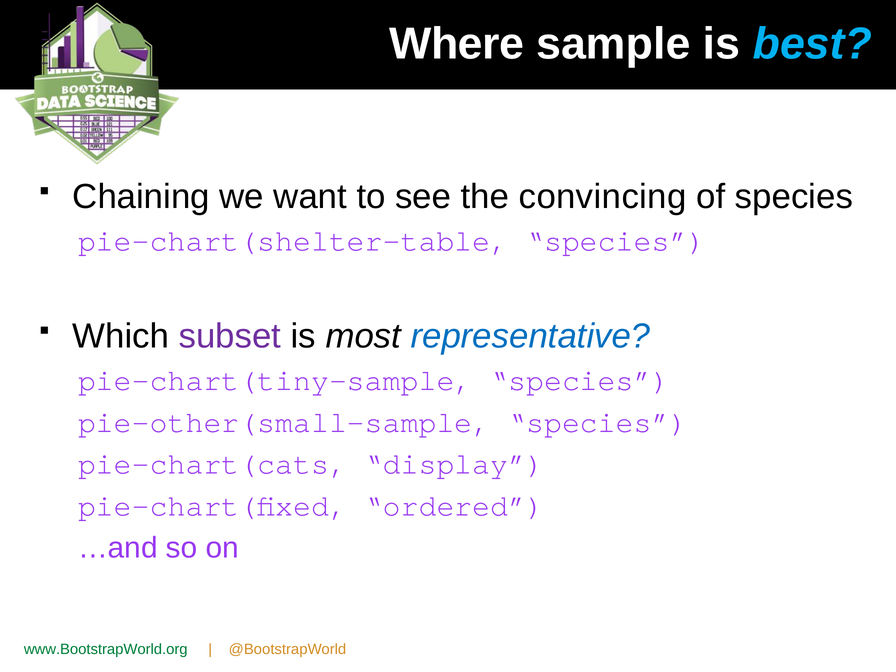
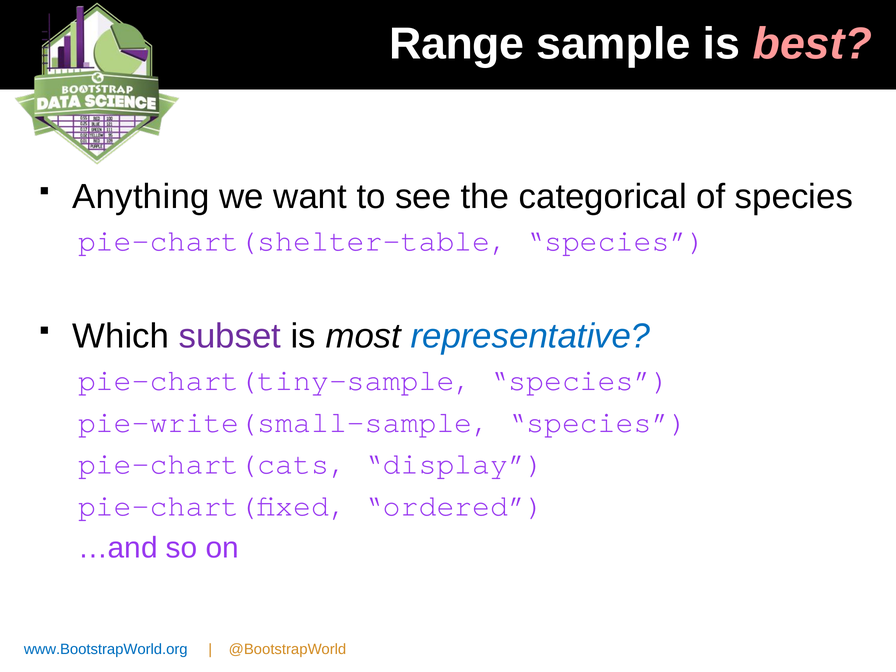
Where: Where -> Range (457, 44)
best colour: light blue -> pink (812, 44)
Chaining: Chaining -> Anything (141, 197)
convincing: convincing -> categorical (603, 197)
pie-other(small-sample: pie-other(small-sample -> pie-write(small-sample (284, 422)
www.BootstrapWorld.org colour: green -> blue (106, 649)
